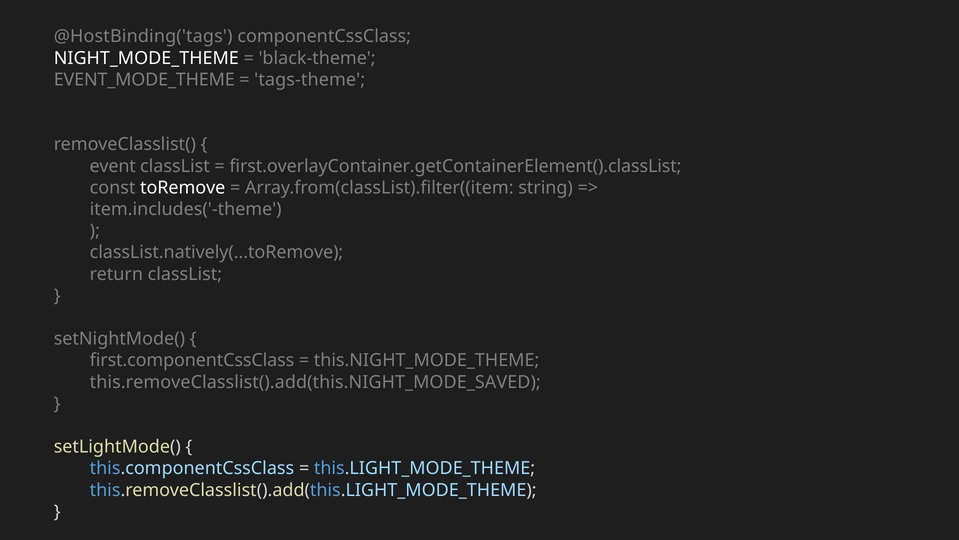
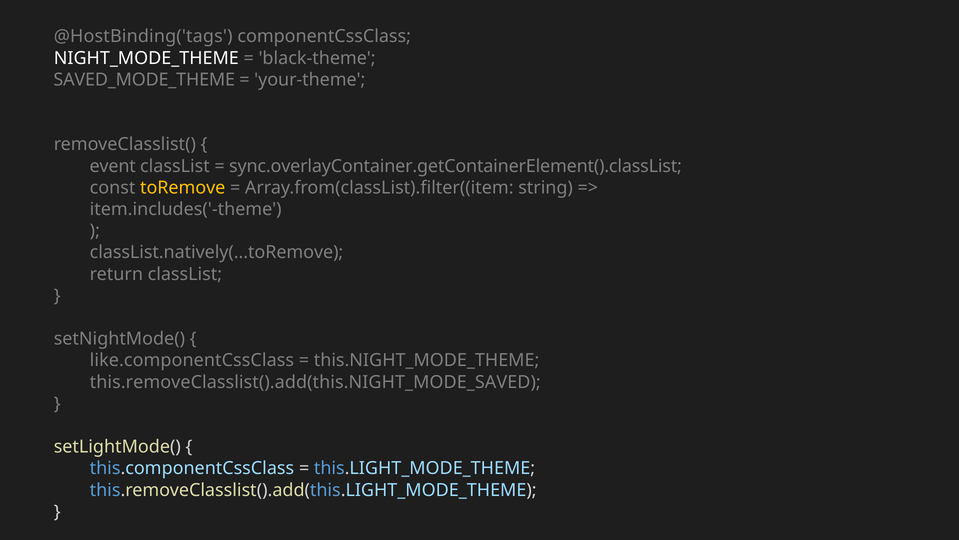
EVENT_MODE_THEME: EVENT_MODE_THEME -> SAVED_MODE_THEME (144, 80)
tags-theme: tags-theme -> your-theme (310, 80)
first.overlayContainer.getContainerElement().classList: first.overlayContainer.getContainerElement().classList -> sync.overlayContainer.getContainerElement().classList (456, 166)
toRemove colour: white -> yellow (183, 188)
first.componentCssClass: first.componentCssClass -> like.componentCssClass (192, 360)
